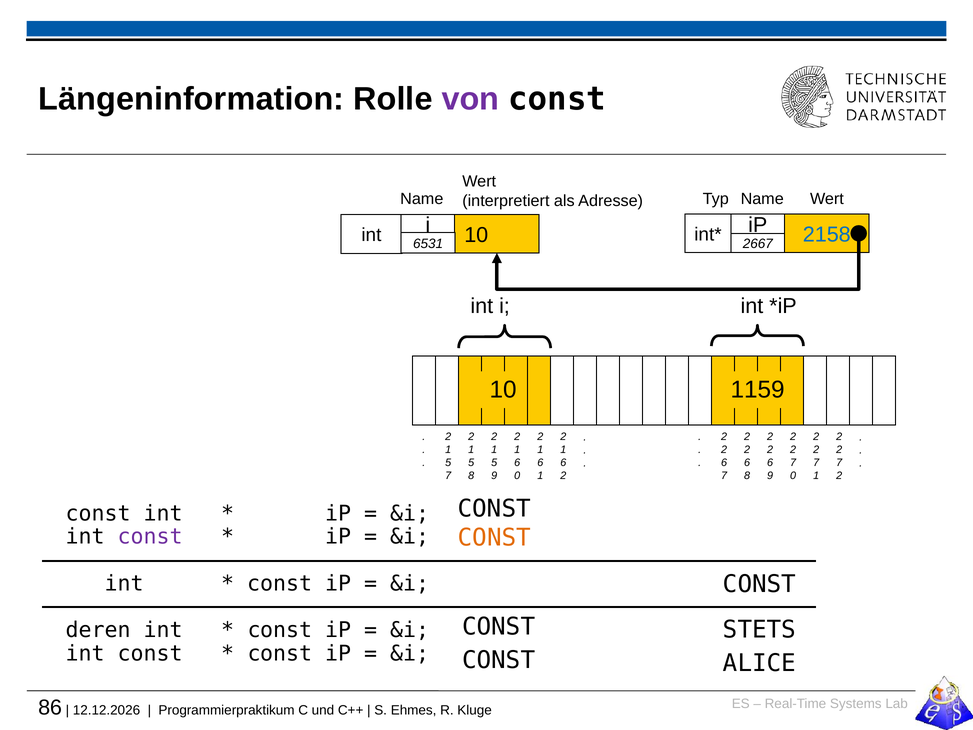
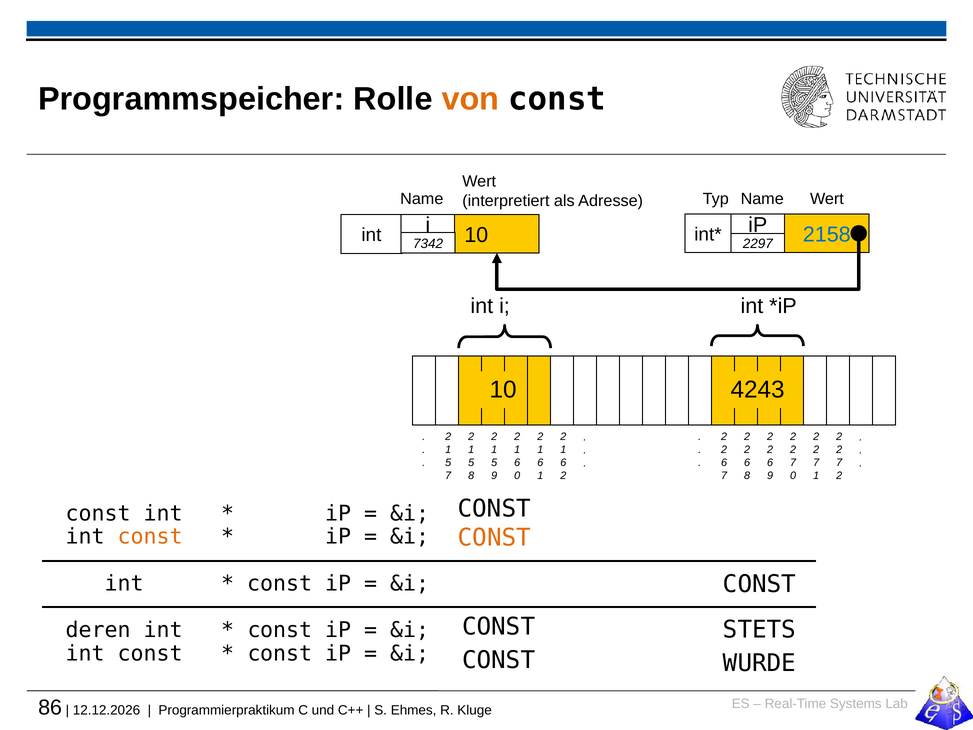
Längeninformation: Längeninformation -> Programmspeicher (191, 99)
von colour: purple -> orange (470, 99)
2667: 2667 -> 2297 (758, 244)
6531: 6531 -> 7342 (428, 244)
1159: 1159 -> 4243 (758, 390)
const colour: purple -> orange (150, 537)
ALICE: ALICE -> WURDE (760, 663)
